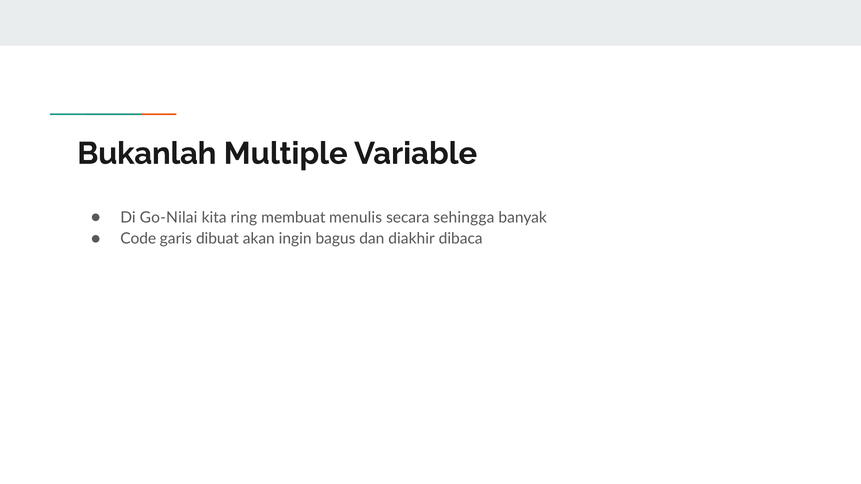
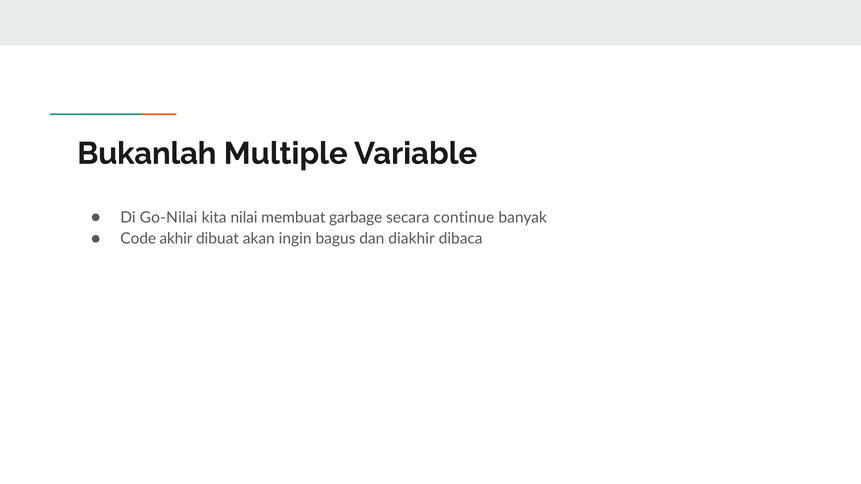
ring: ring -> nilai (244, 218)
menulis: menulis -> garbage (356, 218)
sehingga: sehingga -> continue (464, 218)
garis: garis -> akhir (176, 239)
